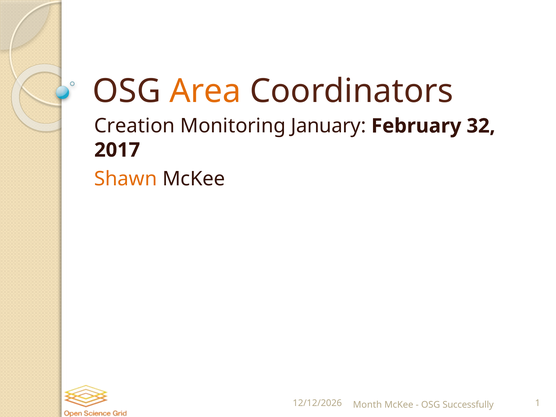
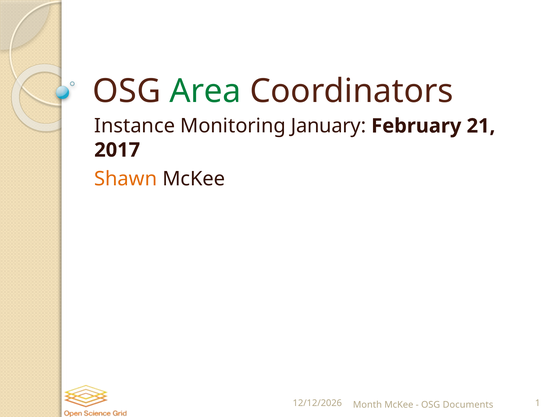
Area colour: orange -> green (205, 91)
Creation: Creation -> Instance (135, 126)
32: 32 -> 21 (481, 126)
Successfully: Successfully -> Documents (468, 405)
